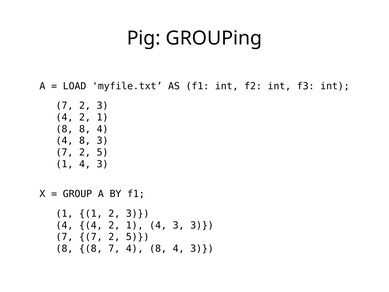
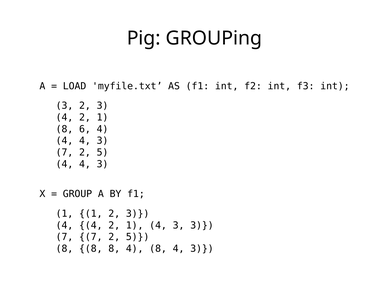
7: 7 -> 3 (64, 106)
8: 8 -> 6 (85, 129)
8: 8 -> 4 (85, 141)
1: 1 -> 4 (64, 164)
8 8 7: 7 -> 8 (114, 248)
